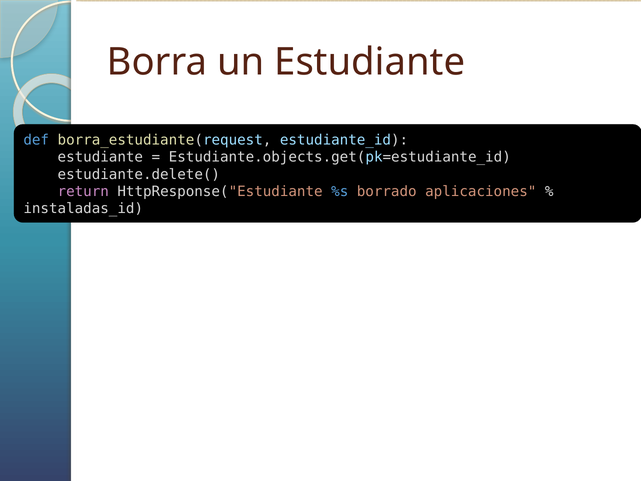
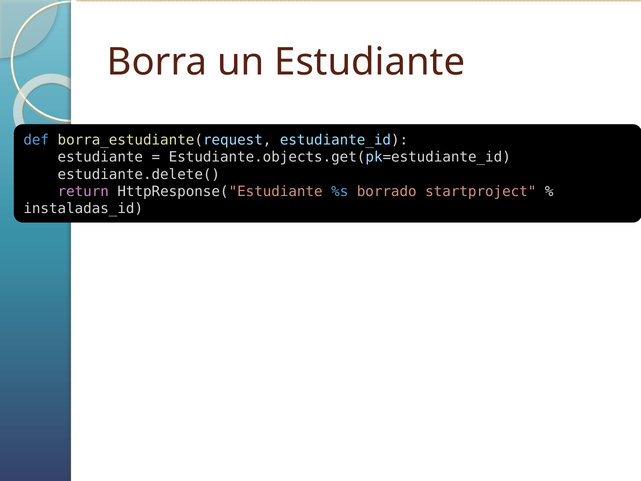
aplicaciones: aplicaciones -> startproject (481, 191)
